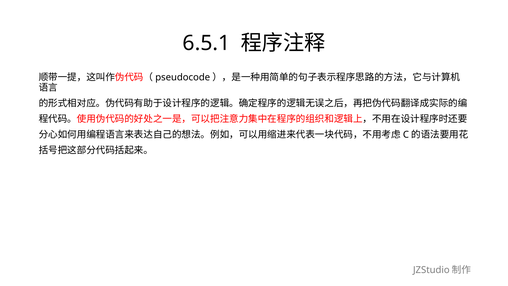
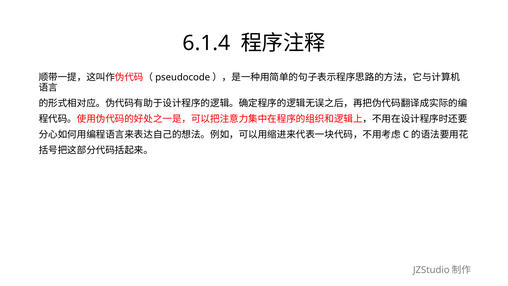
6.5.1: 6.5.1 -> 6.1.4 (206, 43)
